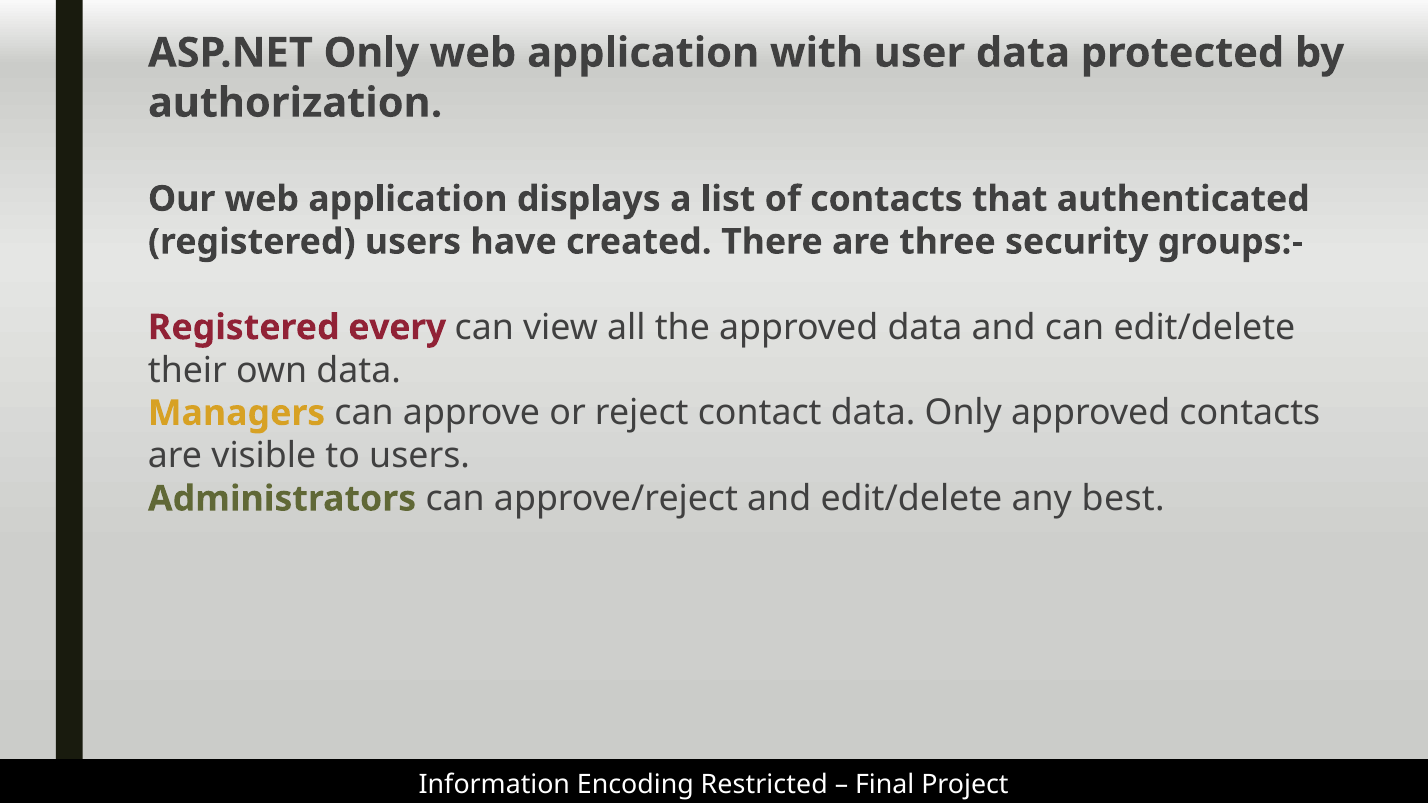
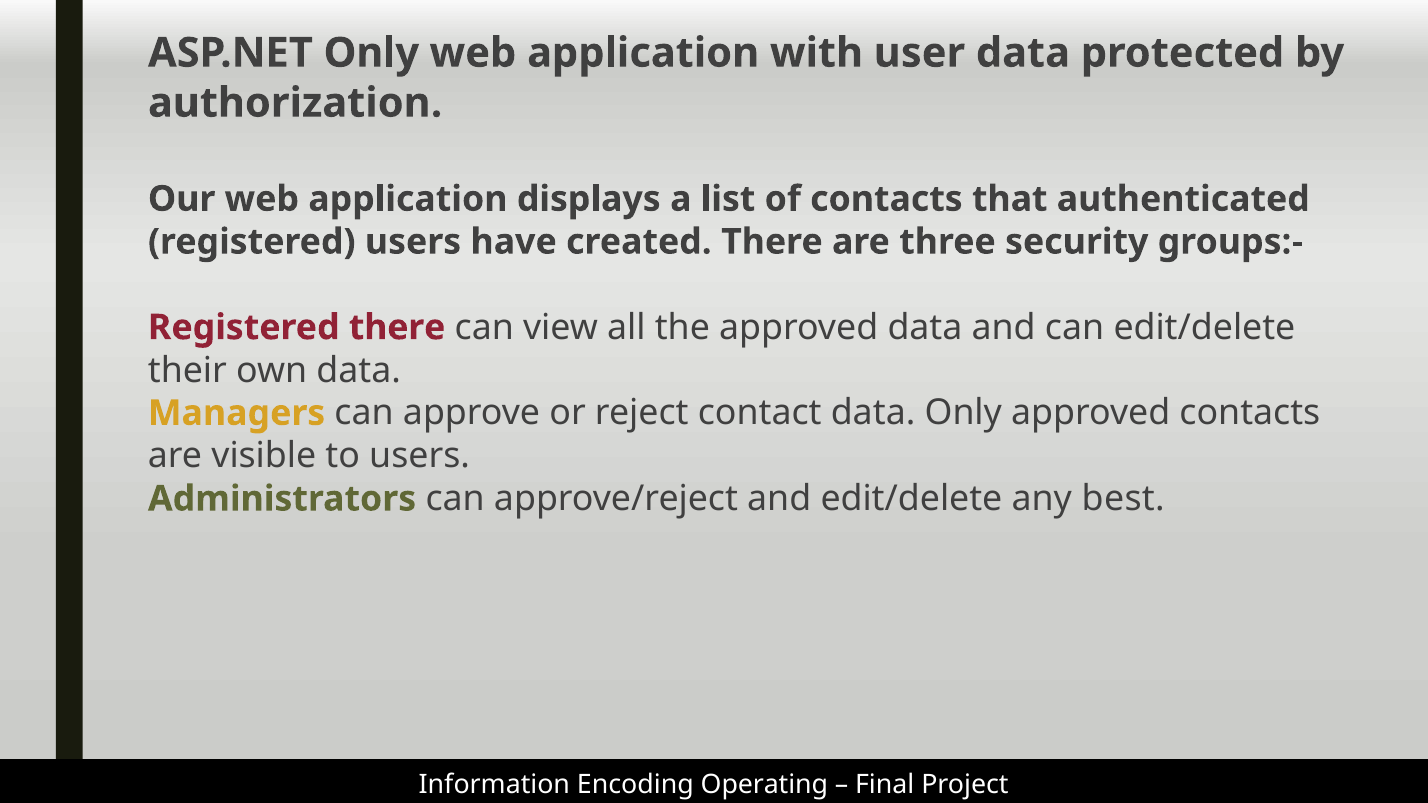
Registered every: every -> there (397, 328)
Restricted: Restricted -> Operating (764, 785)
